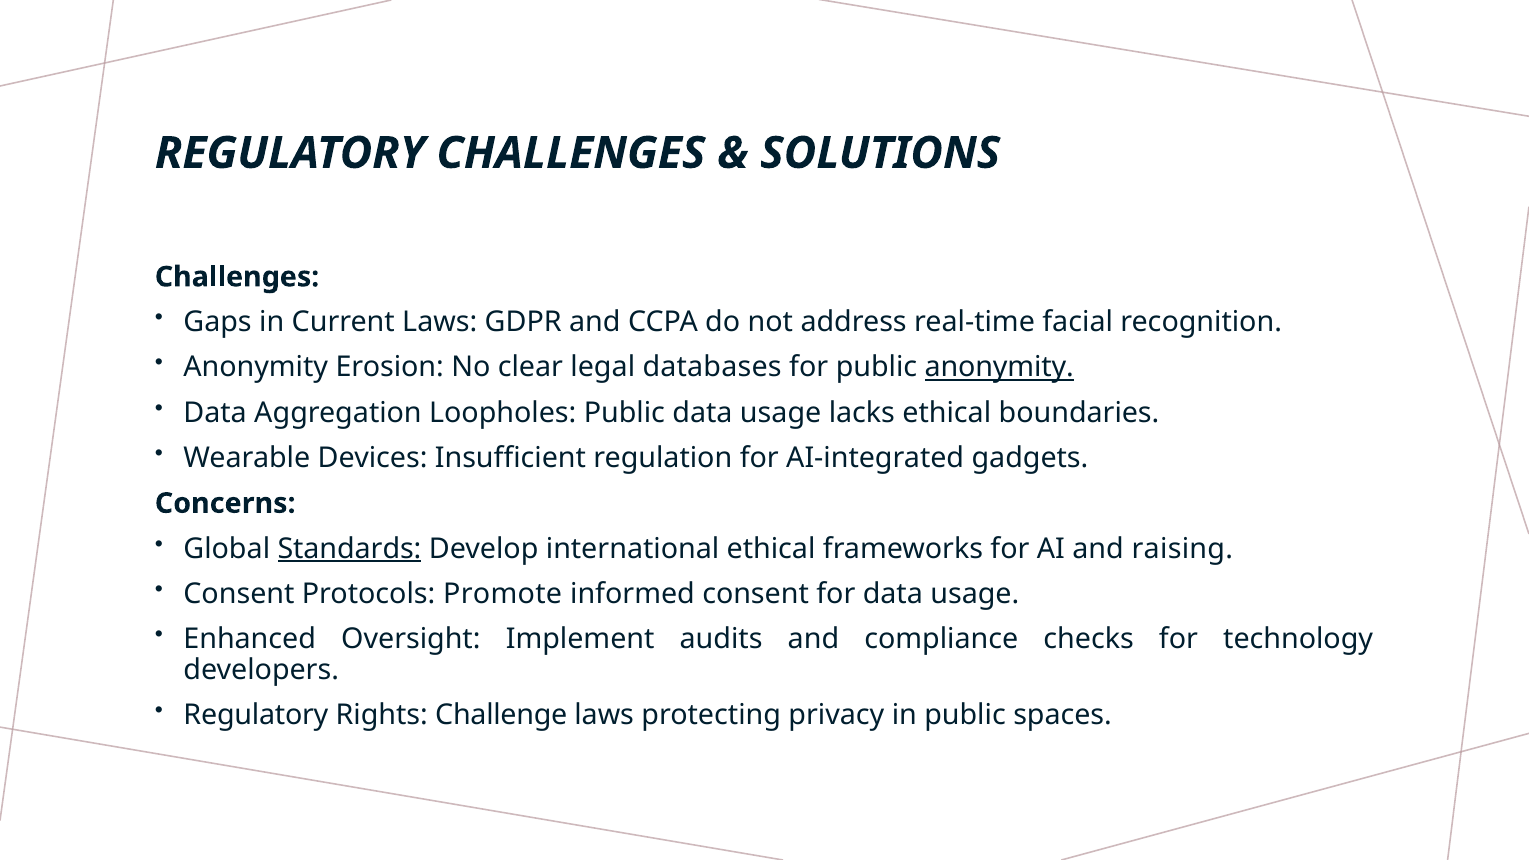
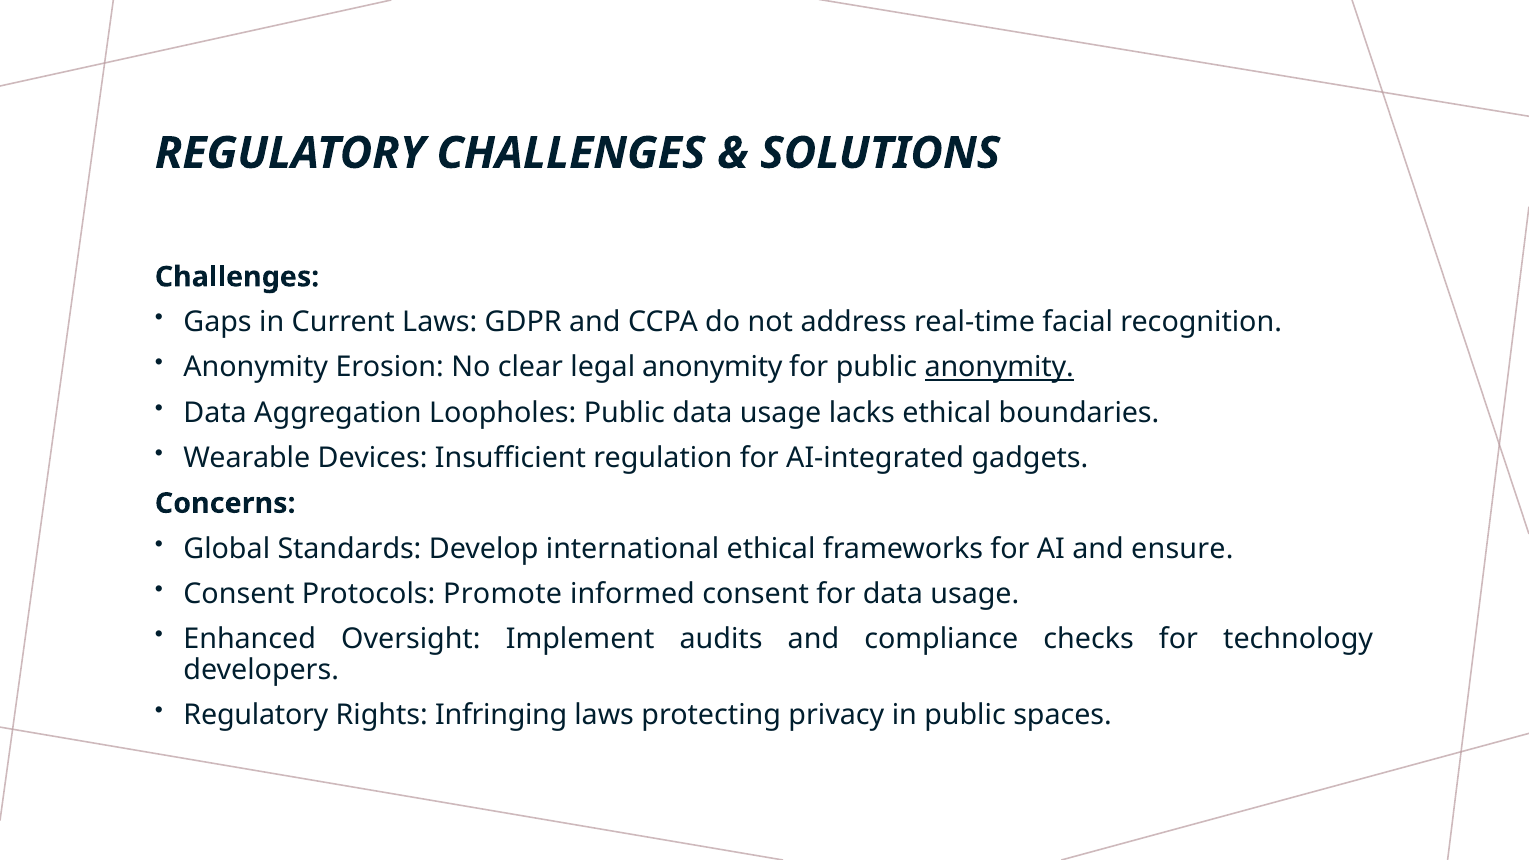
legal databases: databases -> anonymity (712, 368)
Standards underline: present -> none (349, 549)
raising: raising -> ensure (1182, 549)
Challenge: Challenge -> Infringing (501, 715)
